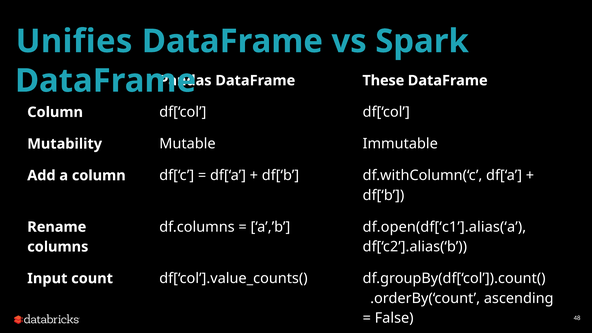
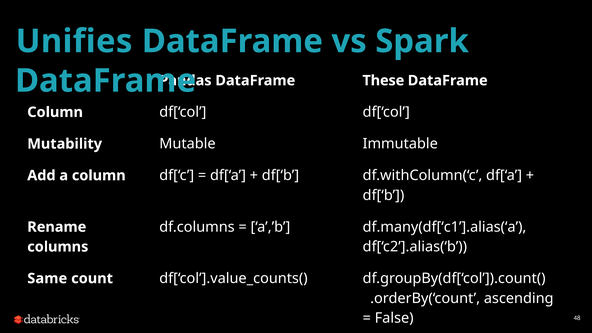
df.open(df[‘c1’].alias(‘a: df.open(df[‘c1’].alias(‘a -> df.many(df[‘c1’].alias(‘a (444, 227)
Input: Input -> Same (47, 278)
